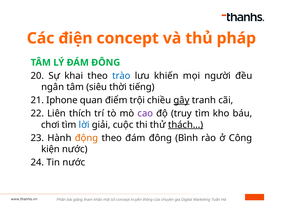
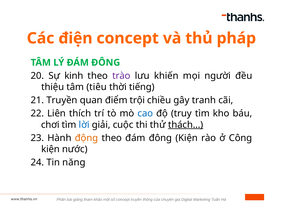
khai: khai -> kinh (74, 76)
trào colour: blue -> purple (121, 76)
ngân: ngân -> thiệu (53, 87)
siêu: siêu -> tiêu (97, 87)
21 Iphone: Iphone -> Truyền (62, 100)
gây underline: present -> none (181, 100)
cao colour: purple -> blue (145, 114)
đông Bình: Bình -> Kiện (187, 138)
Tin nước: nước -> năng (74, 163)
